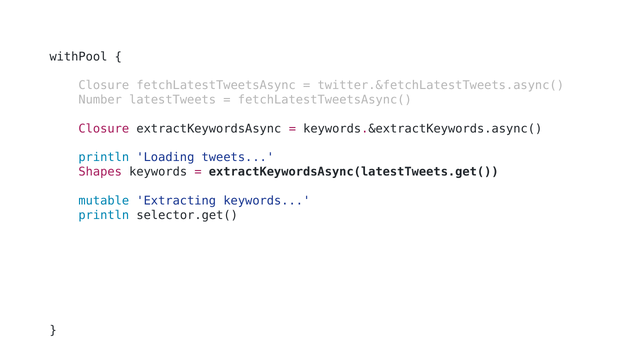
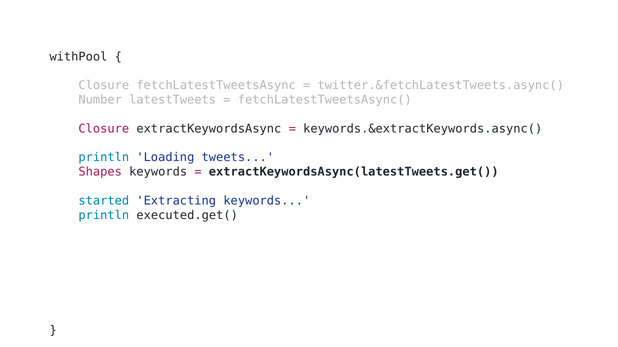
mutable: mutable -> started (104, 201)
selector.get(: selector.get( -> executed.get( (187, 215)
